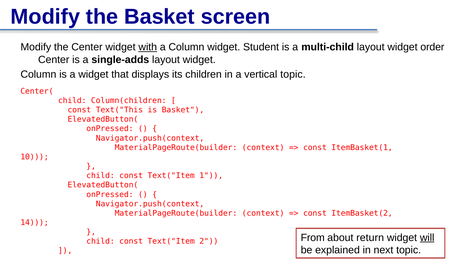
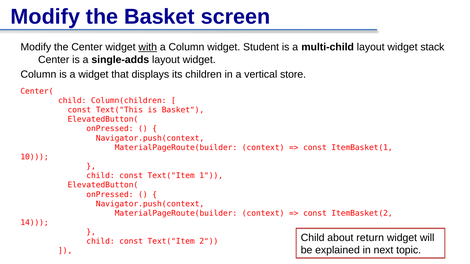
order: order -> stack (432, 47)
vertical topic: topic -> store (293, 74)
From: From -> Child (313, 238)
will underline: present -> none (427, 238)
